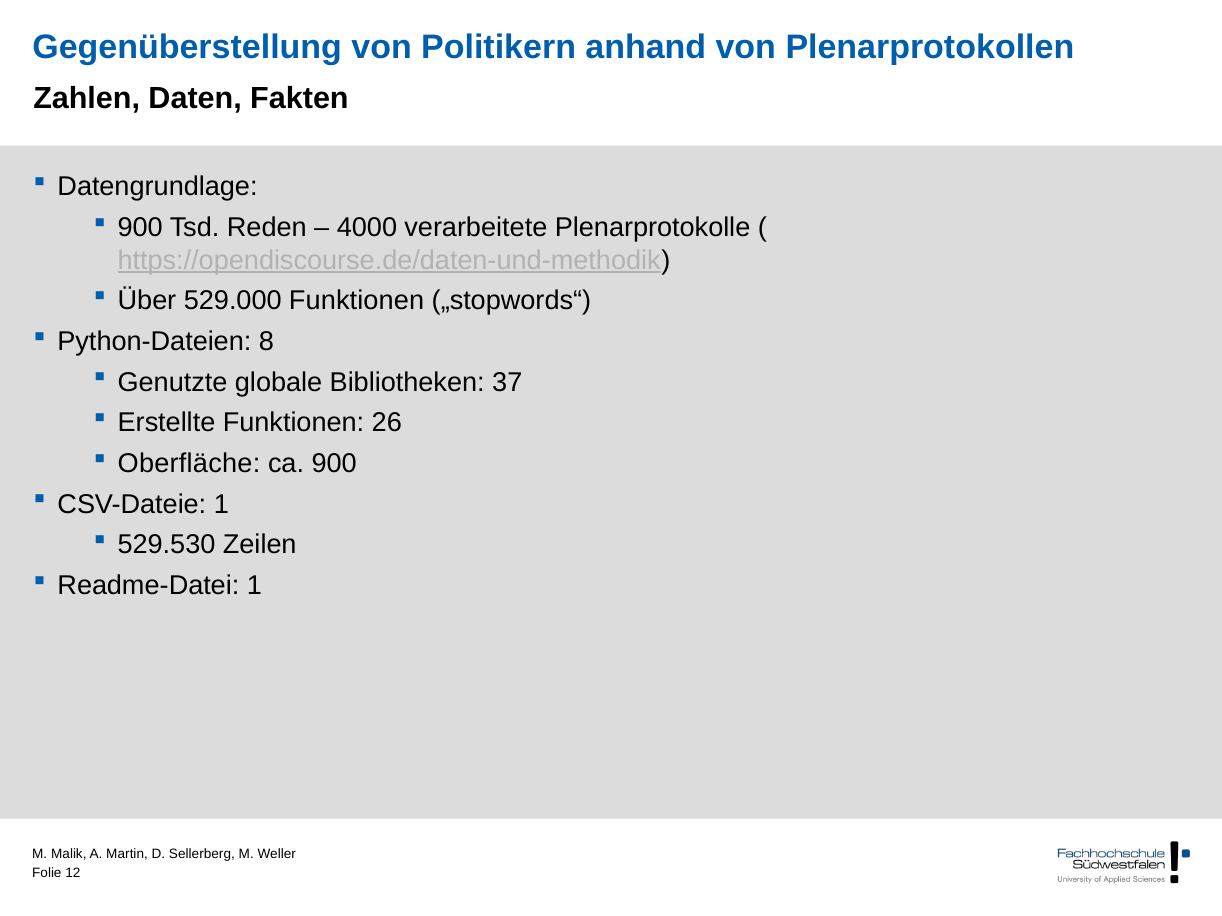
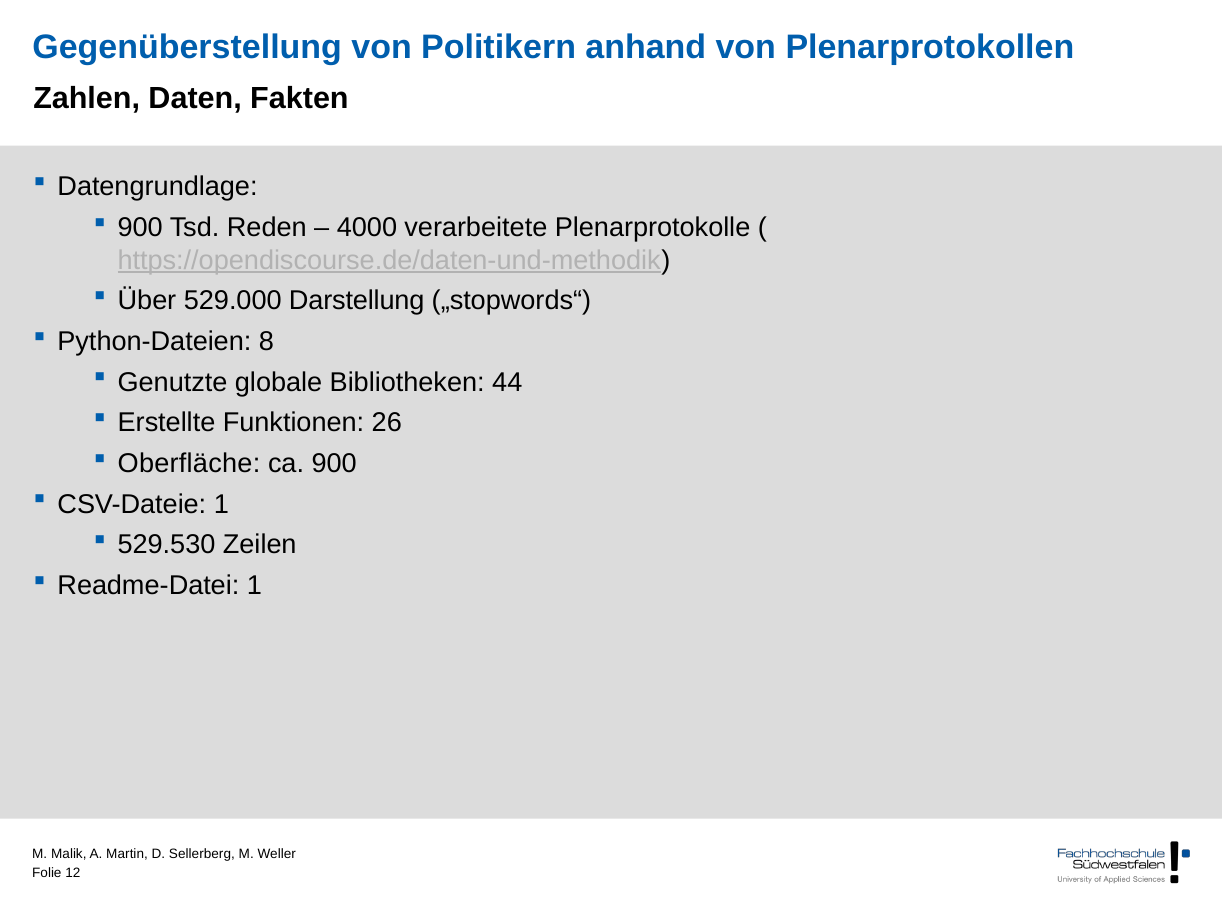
529.000 Funktionen: Funktionen -> Darstellung (357, 301)
37: 37 -> 44 (507, 382)
